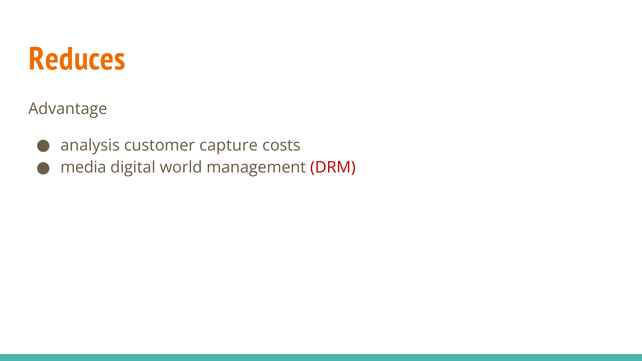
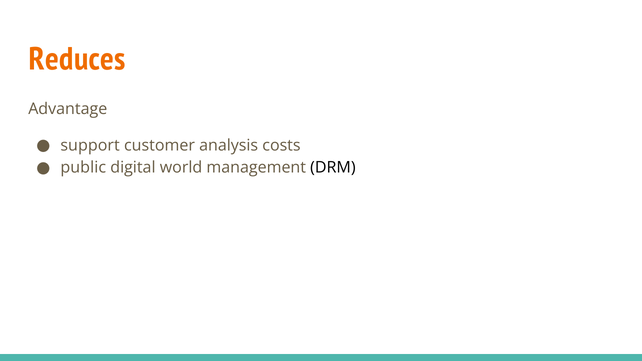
analysis: analysis -> support (90, 145)
capture: capture -> analysis (229, 145)
media: media -> public (83, 168)
DRM colour: red -> black (333, 168)
